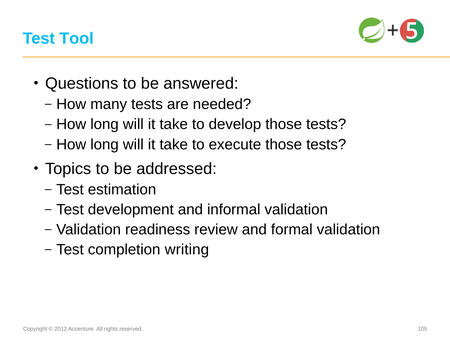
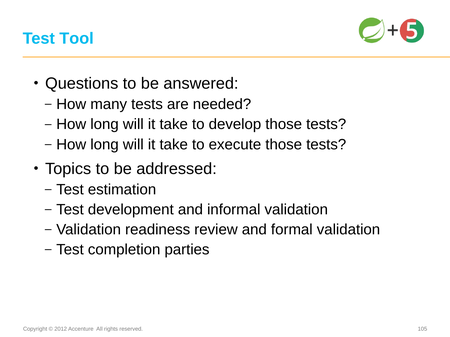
writing: writing -> parties (187, 250)
